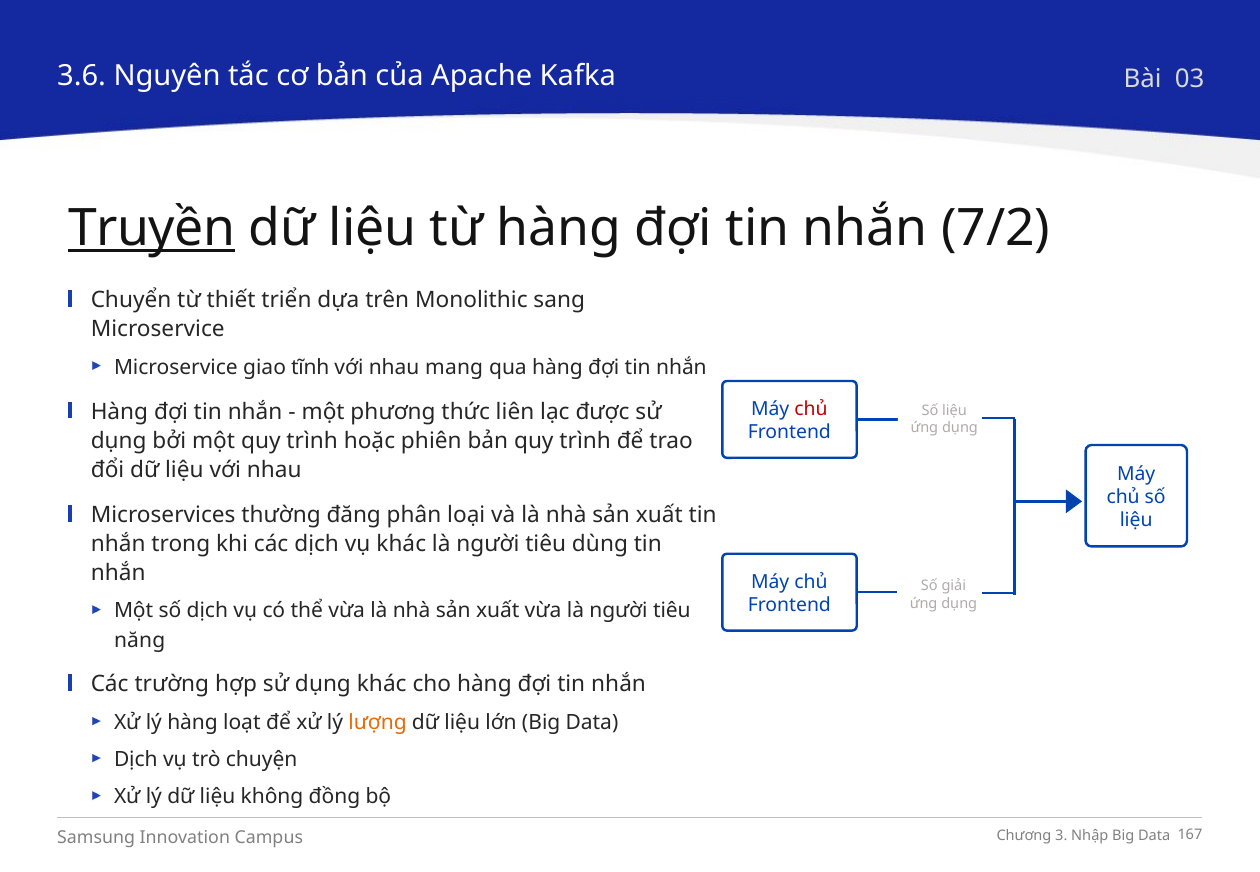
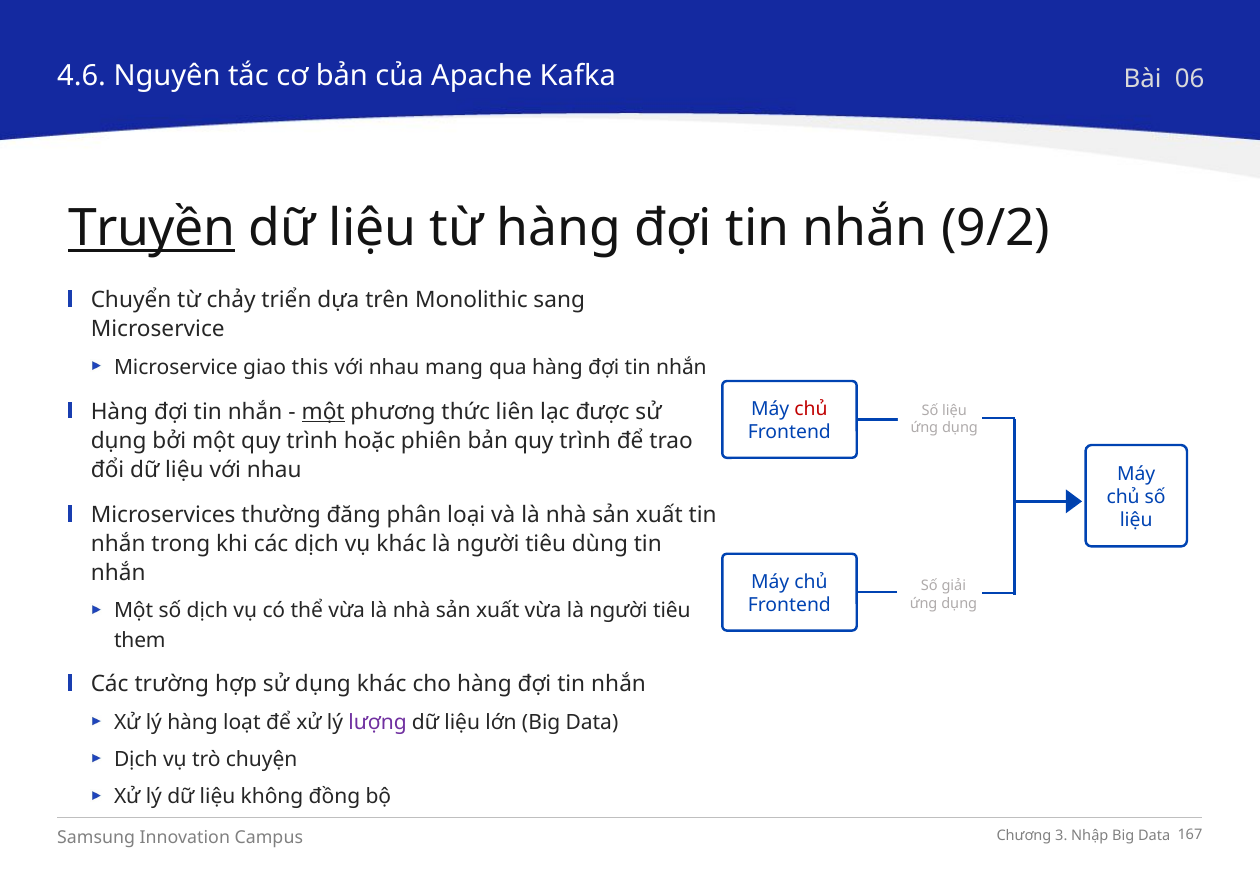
3.6: 3.6 -> 4.6 (82, 76)
03: 03 -> 06 (1190, 79)
7/2: 7/2 -> 9/2 (996, 229)
thiết: thiết -> chảy (231, 300)
tĩnh: tĩnh -> this (310, 367)
một underline: none -> present (323, 412)
năng: năng -> them (140, 640)
lượng colour: orange -> purple (378, 723)
